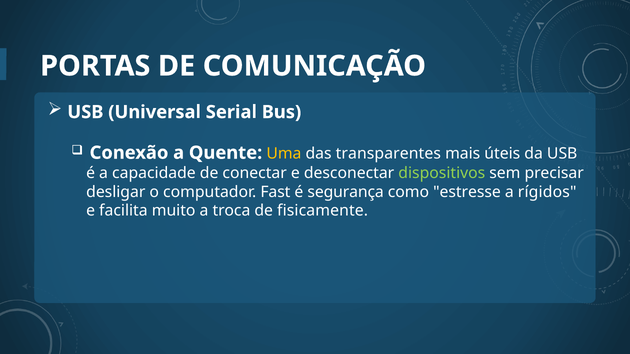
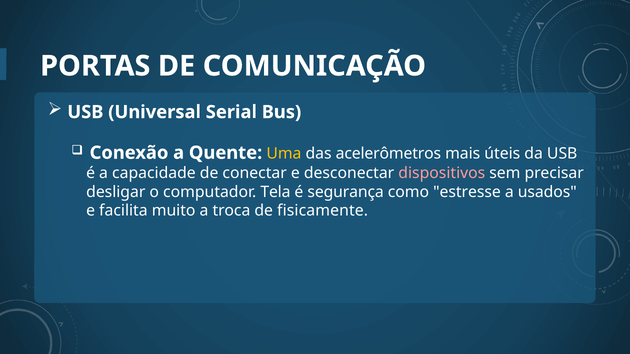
transparentes: transparentes -> acelerômetros (388, 154)
dispositivos colour: light green -> pink (442, 173)
Fast: Fast -> Tela (275, 192)
rígidos: rígidos -> usados (547, 192)
